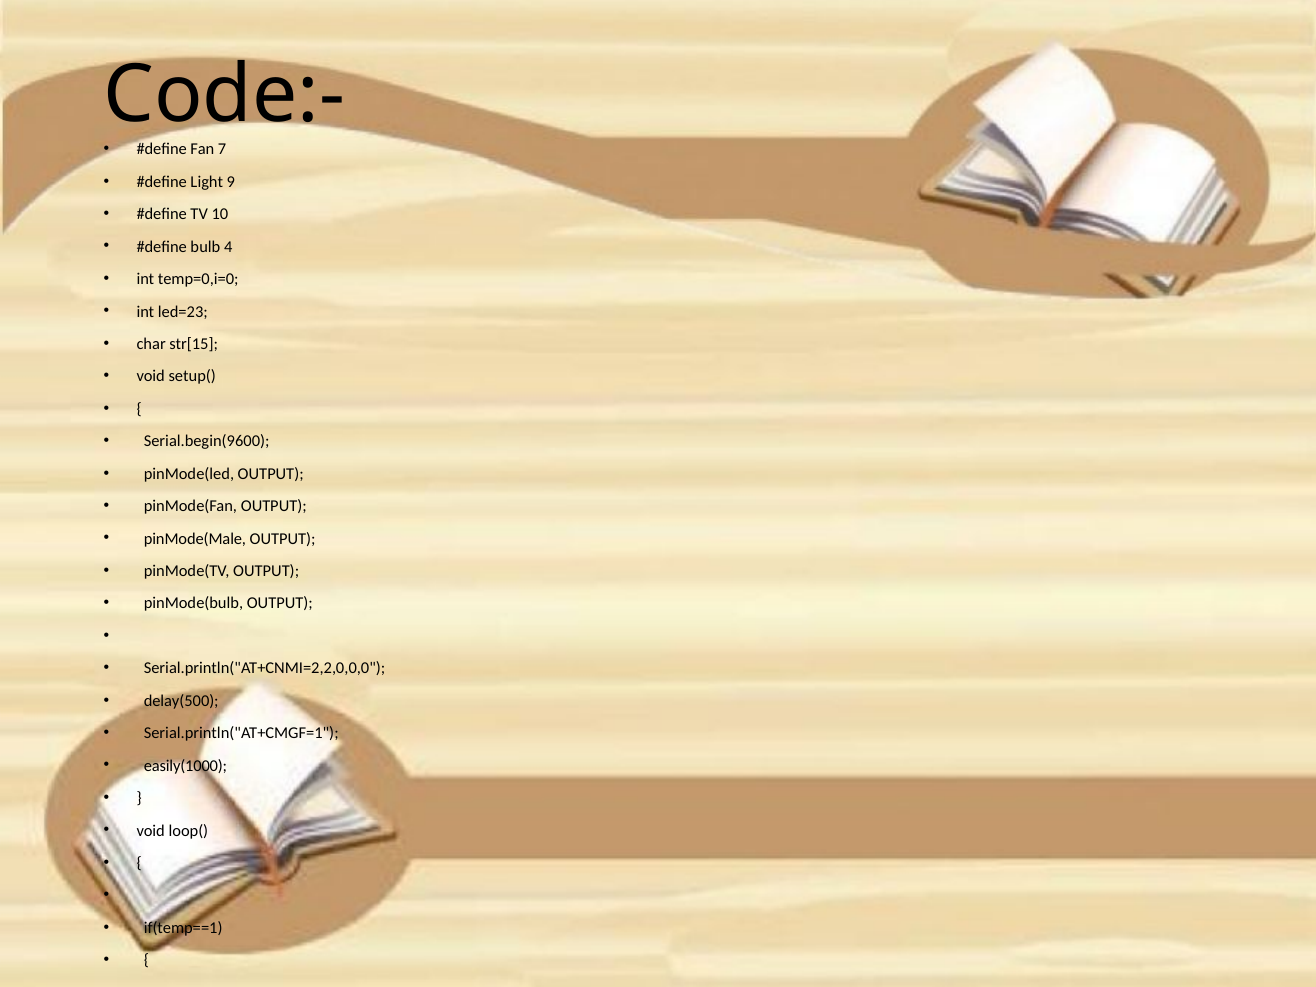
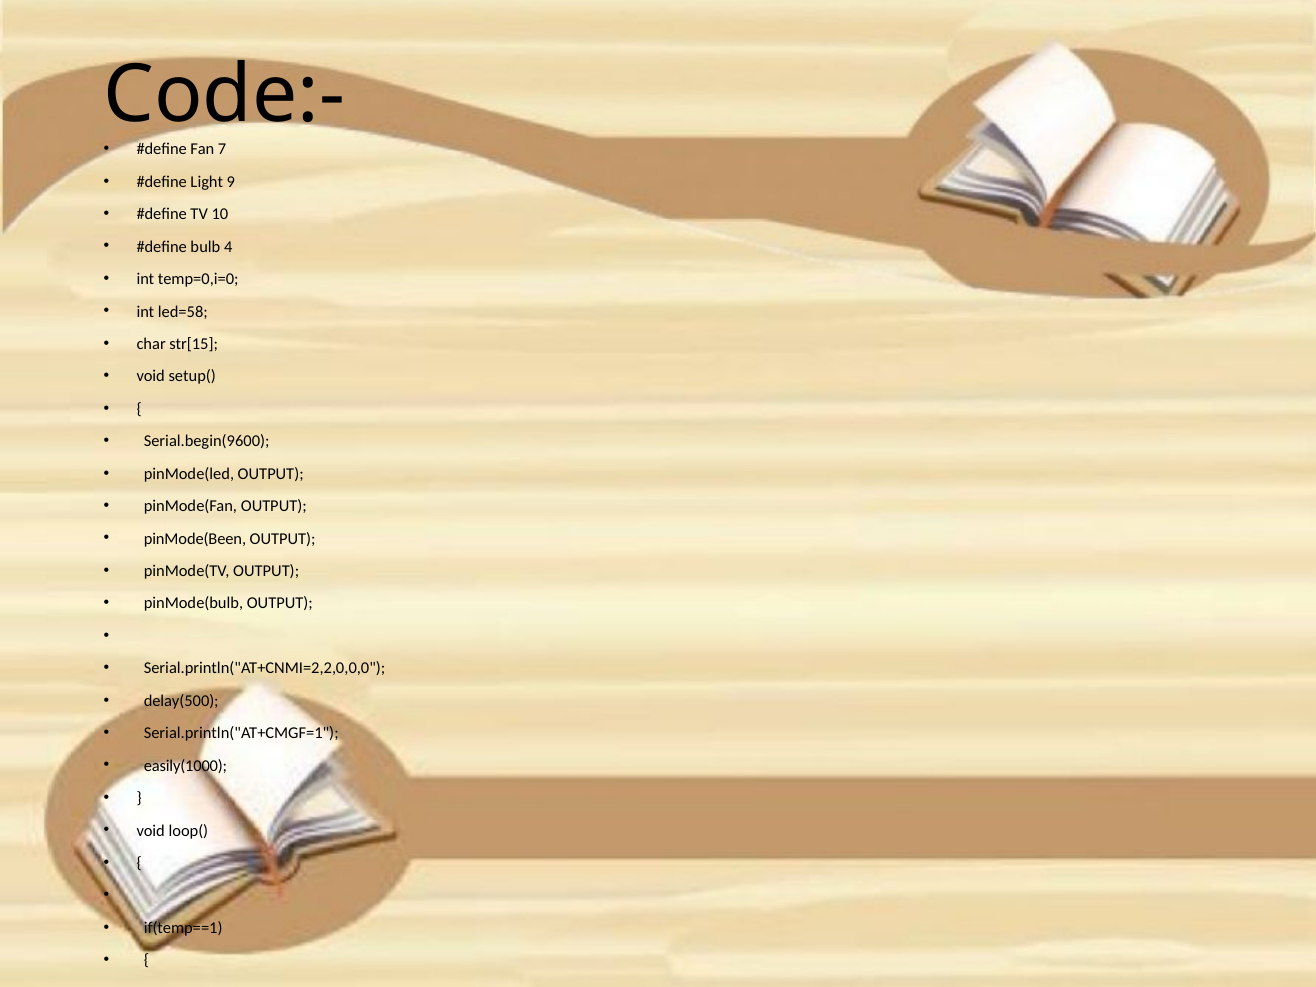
led=23: led=23 -> led=58 (183, 312)
pinMode(Male: pinMode(Male -> pinMode(Been (195, 539)
